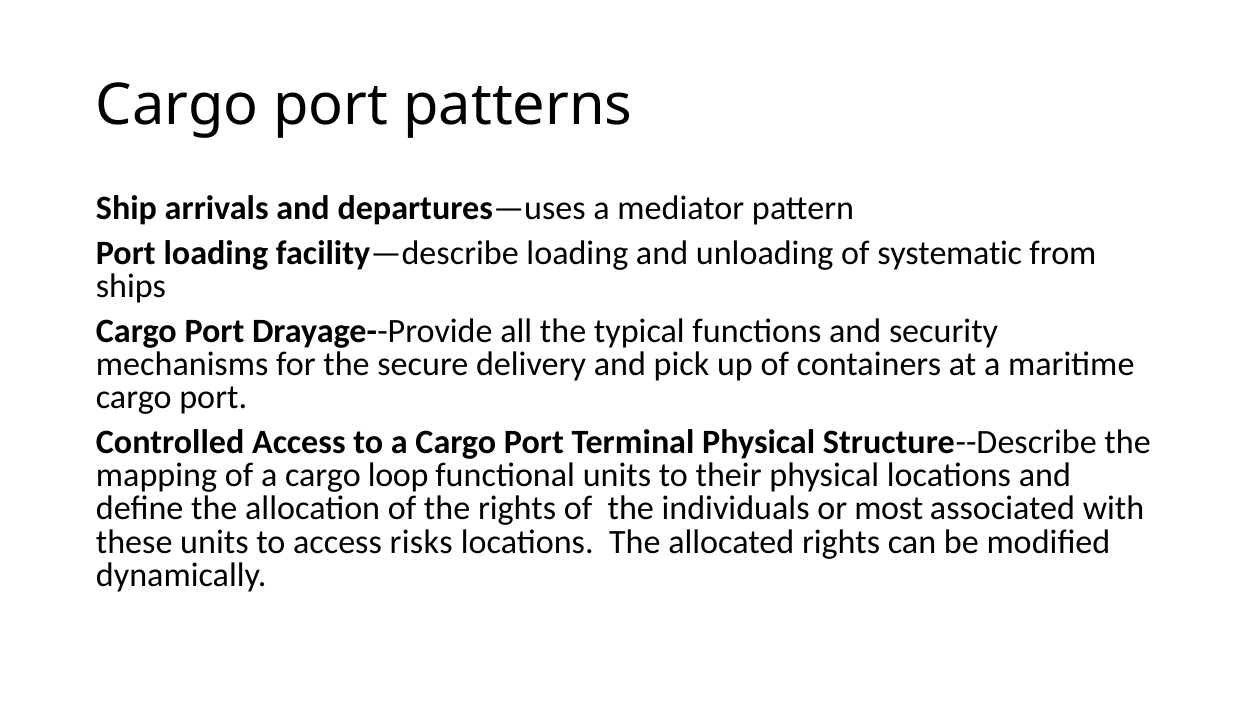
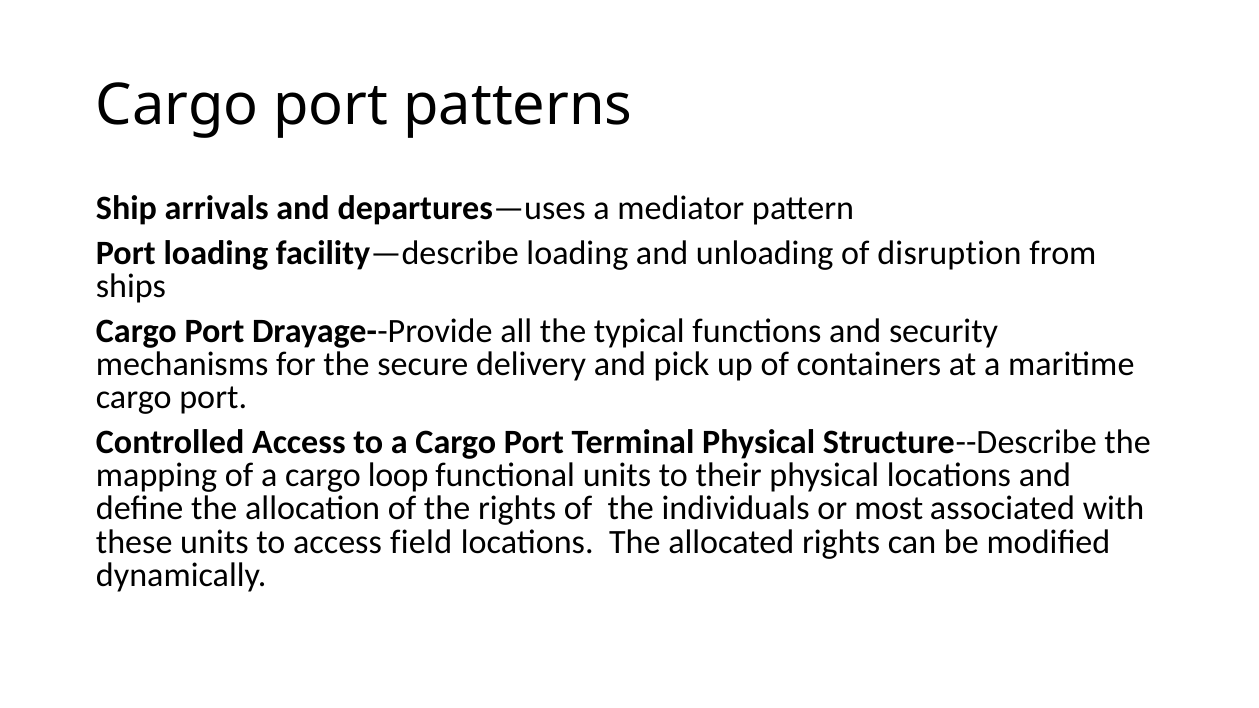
systematic: systematic -> disruption (949, 253)
risks: risks -> field (421, 542)
